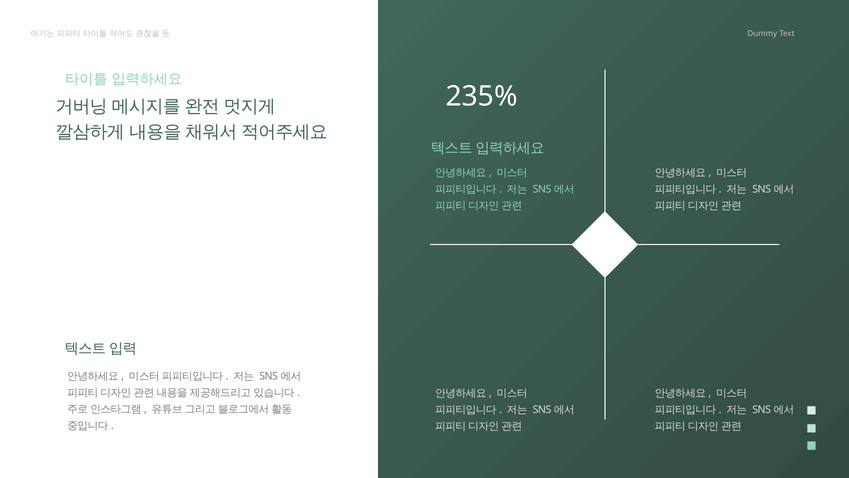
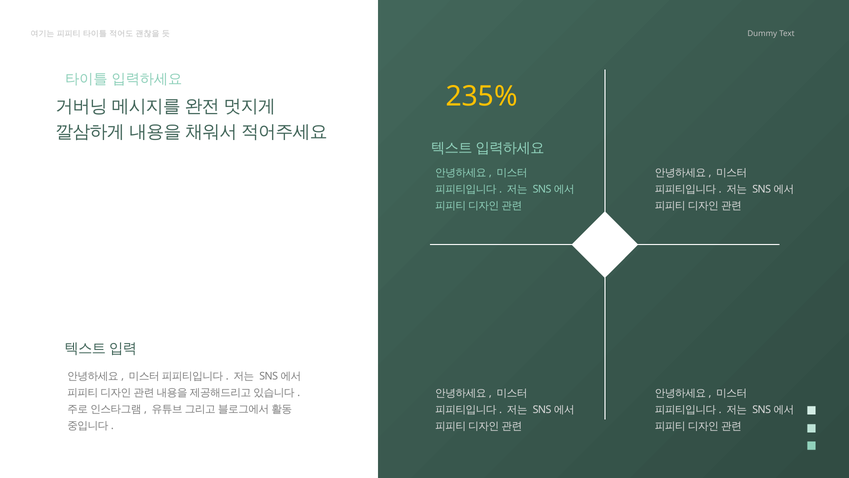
235% colour: white -> yellow (482, 96)
